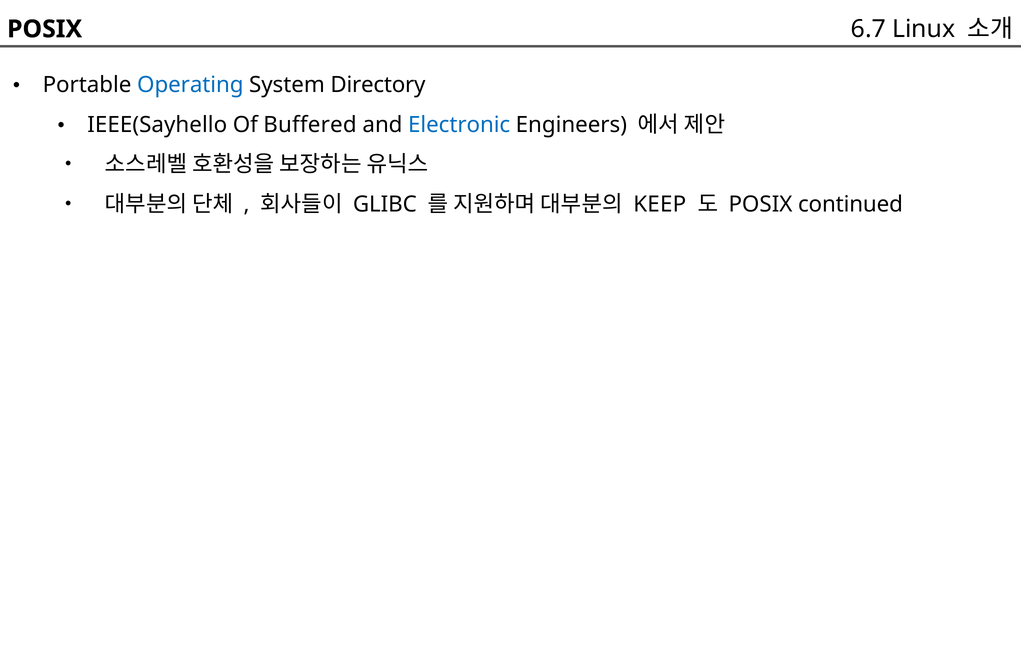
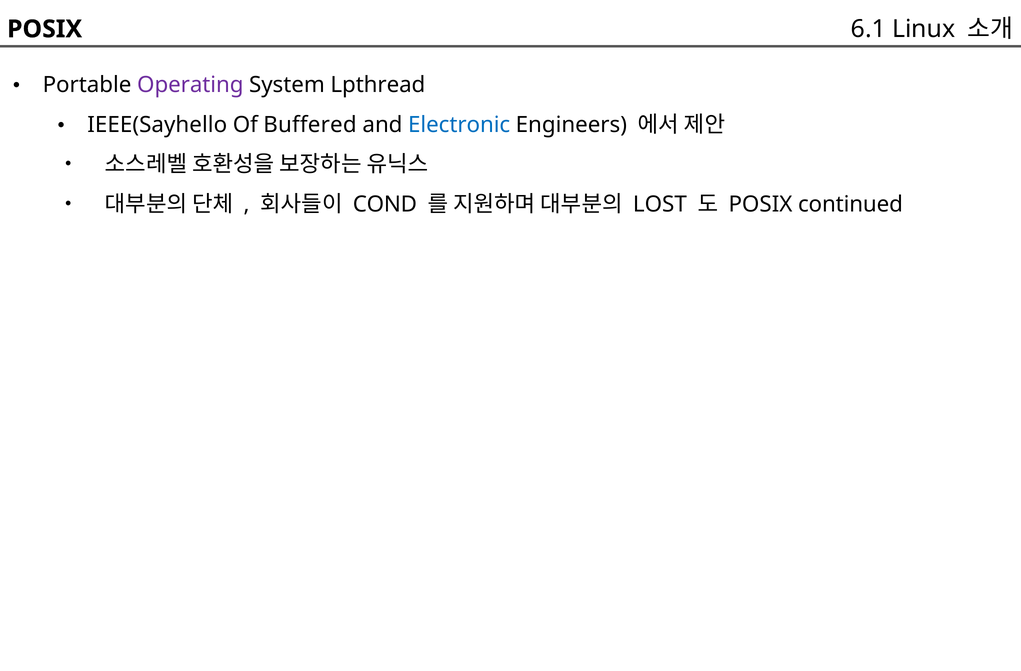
6.7: 6.7 -> 6.1 (868, 29)
Operating colour: blue -> purple (190, 85)
Directory: Directory -> Lpthread (378, 85)
GLIBC: GLIBC -> COND (385, 204)
KEEP: KEEP -> LOST (660, 204)
